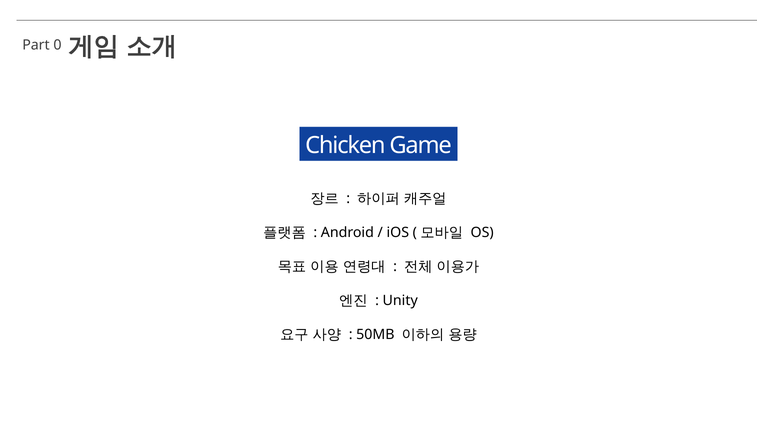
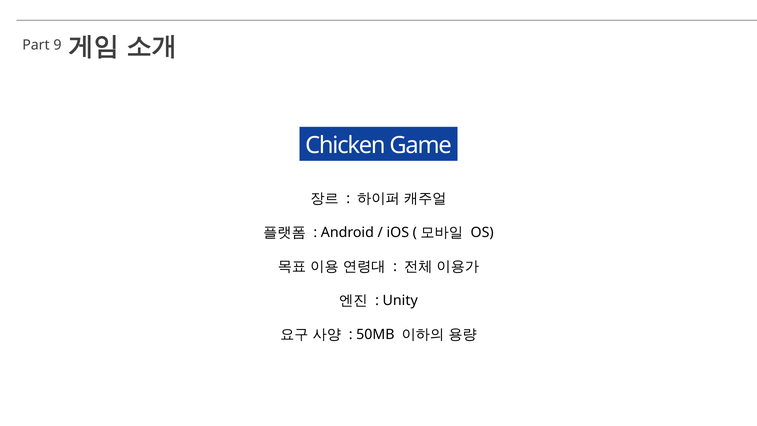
0: 0 -> 9 (57, 45)
